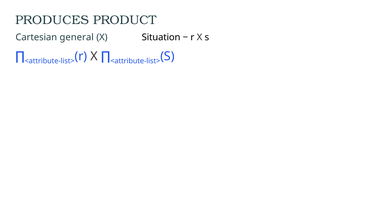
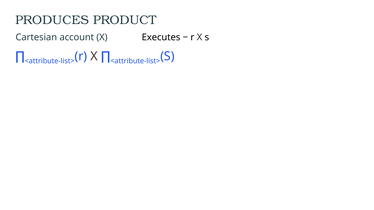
general: general -> account (77, 37)
Situation: Situation -> Executes (161, 37)
